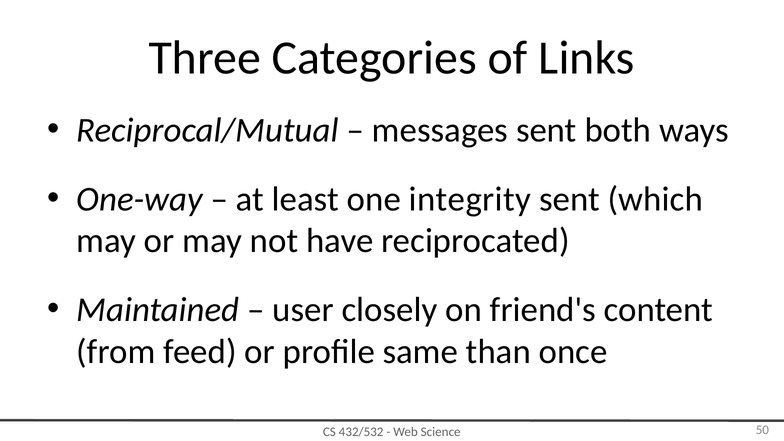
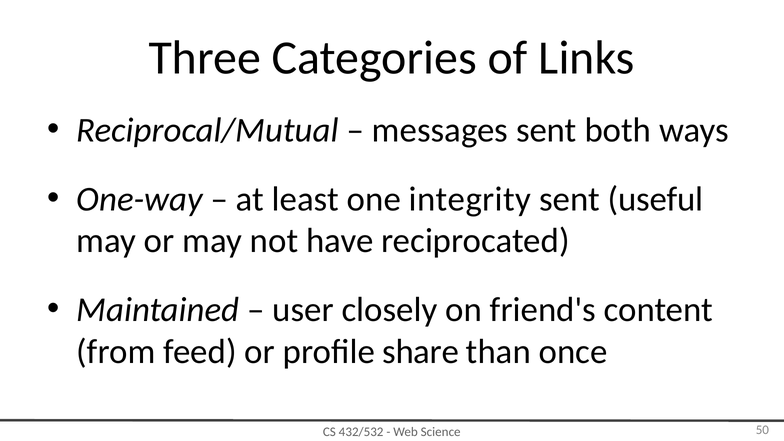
which: which -> useful (655, 199)
same: same -> share (421, 352)
